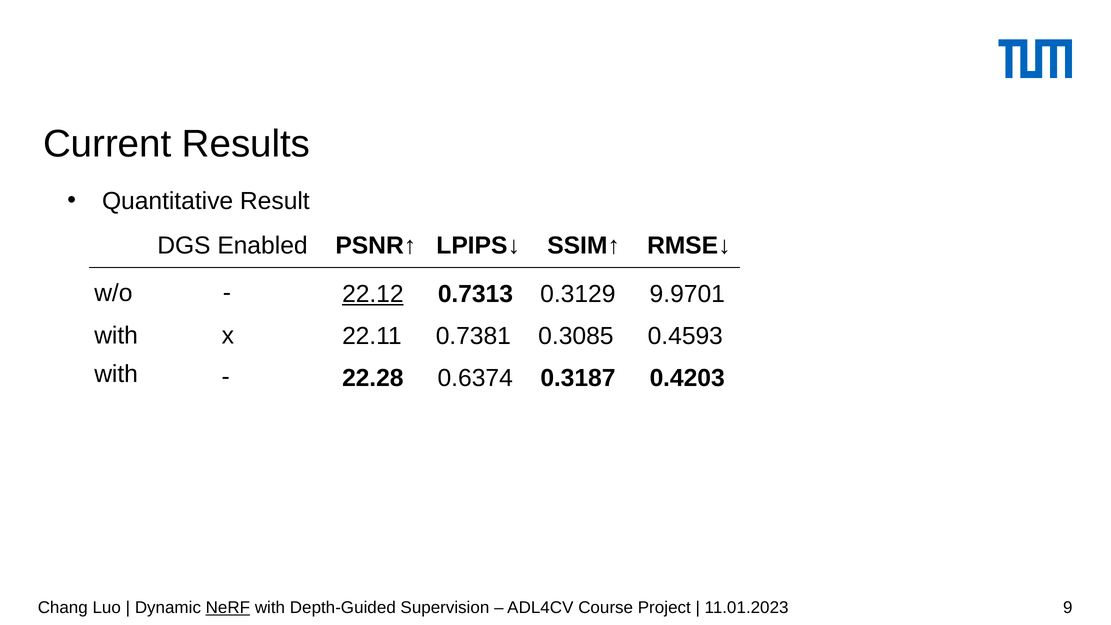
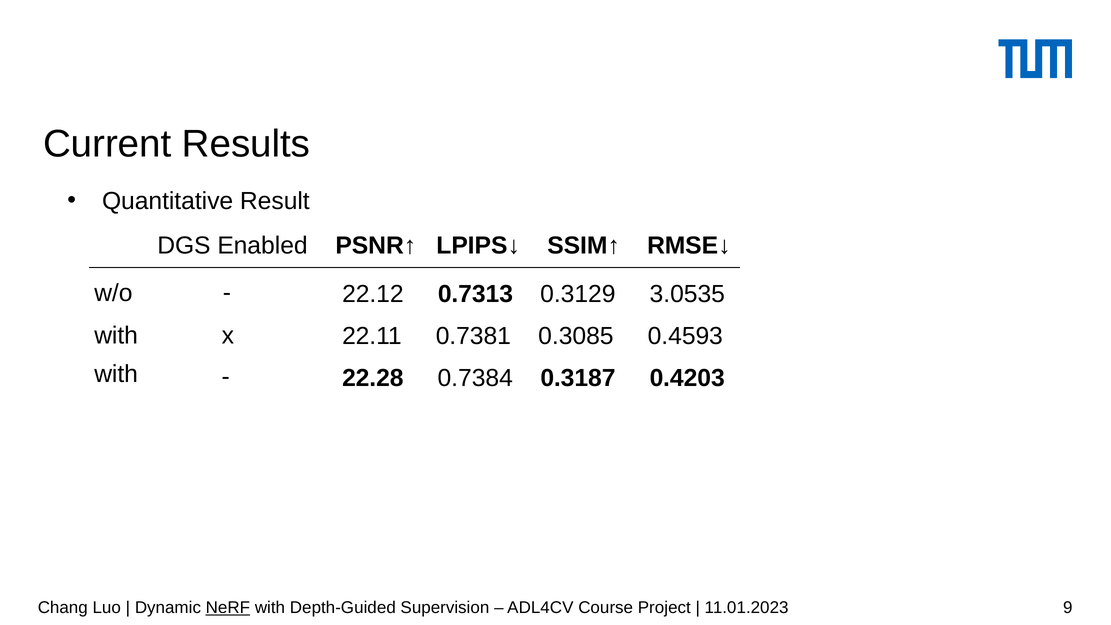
22.12 underline: present -> none (373, 294)
9.9701: 9.9701 -> 3.0535 (687, 294)
0.6374: 0.6374 -> 0.7384 (475, 378)
